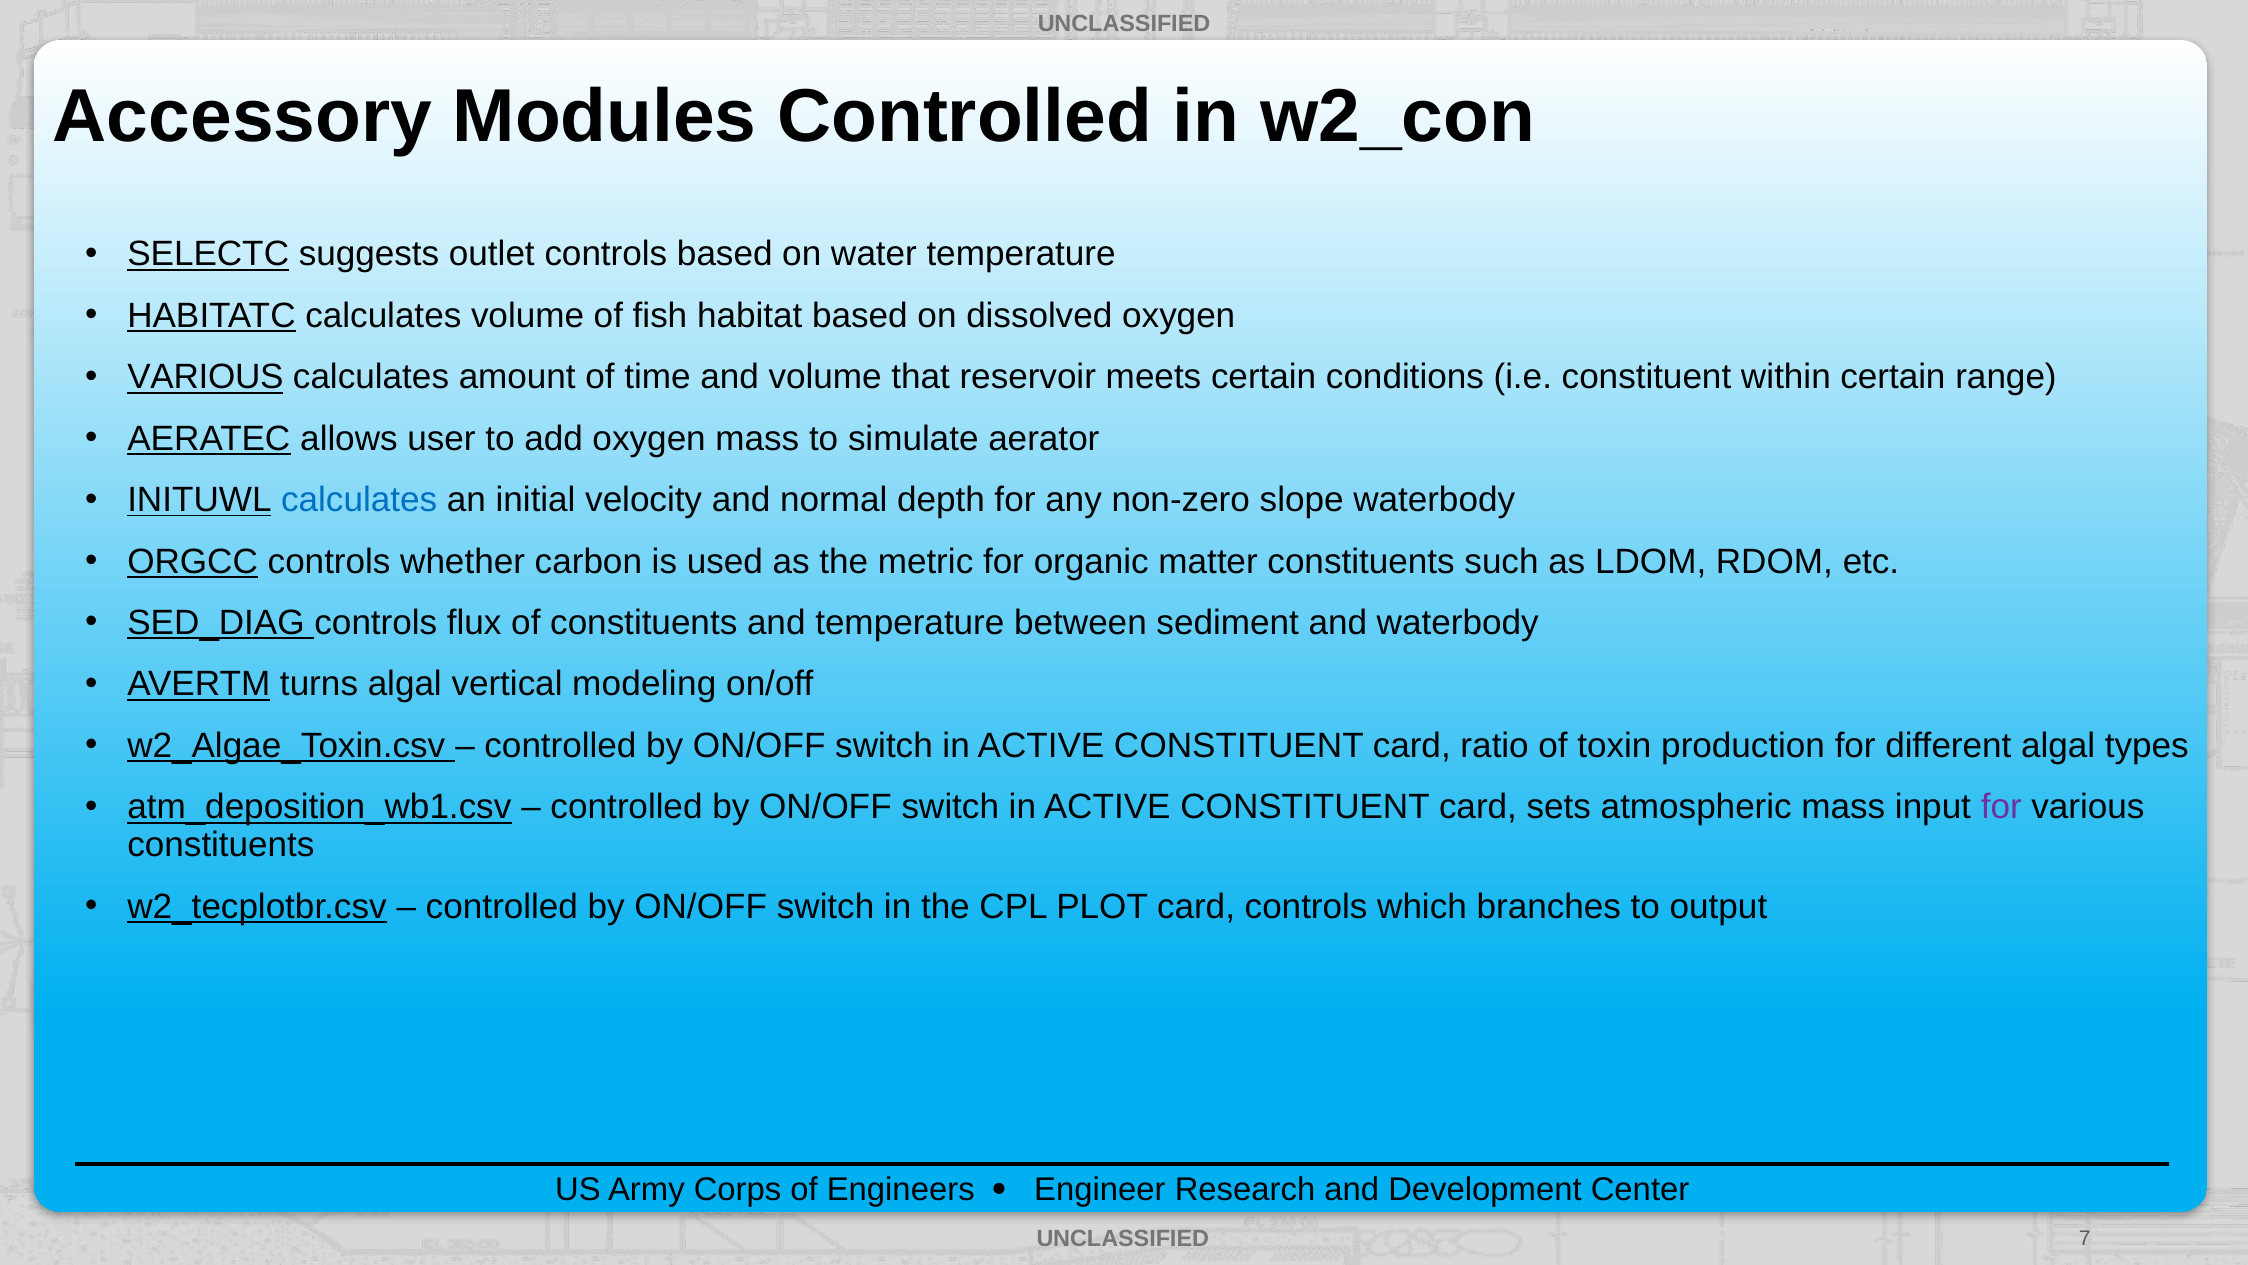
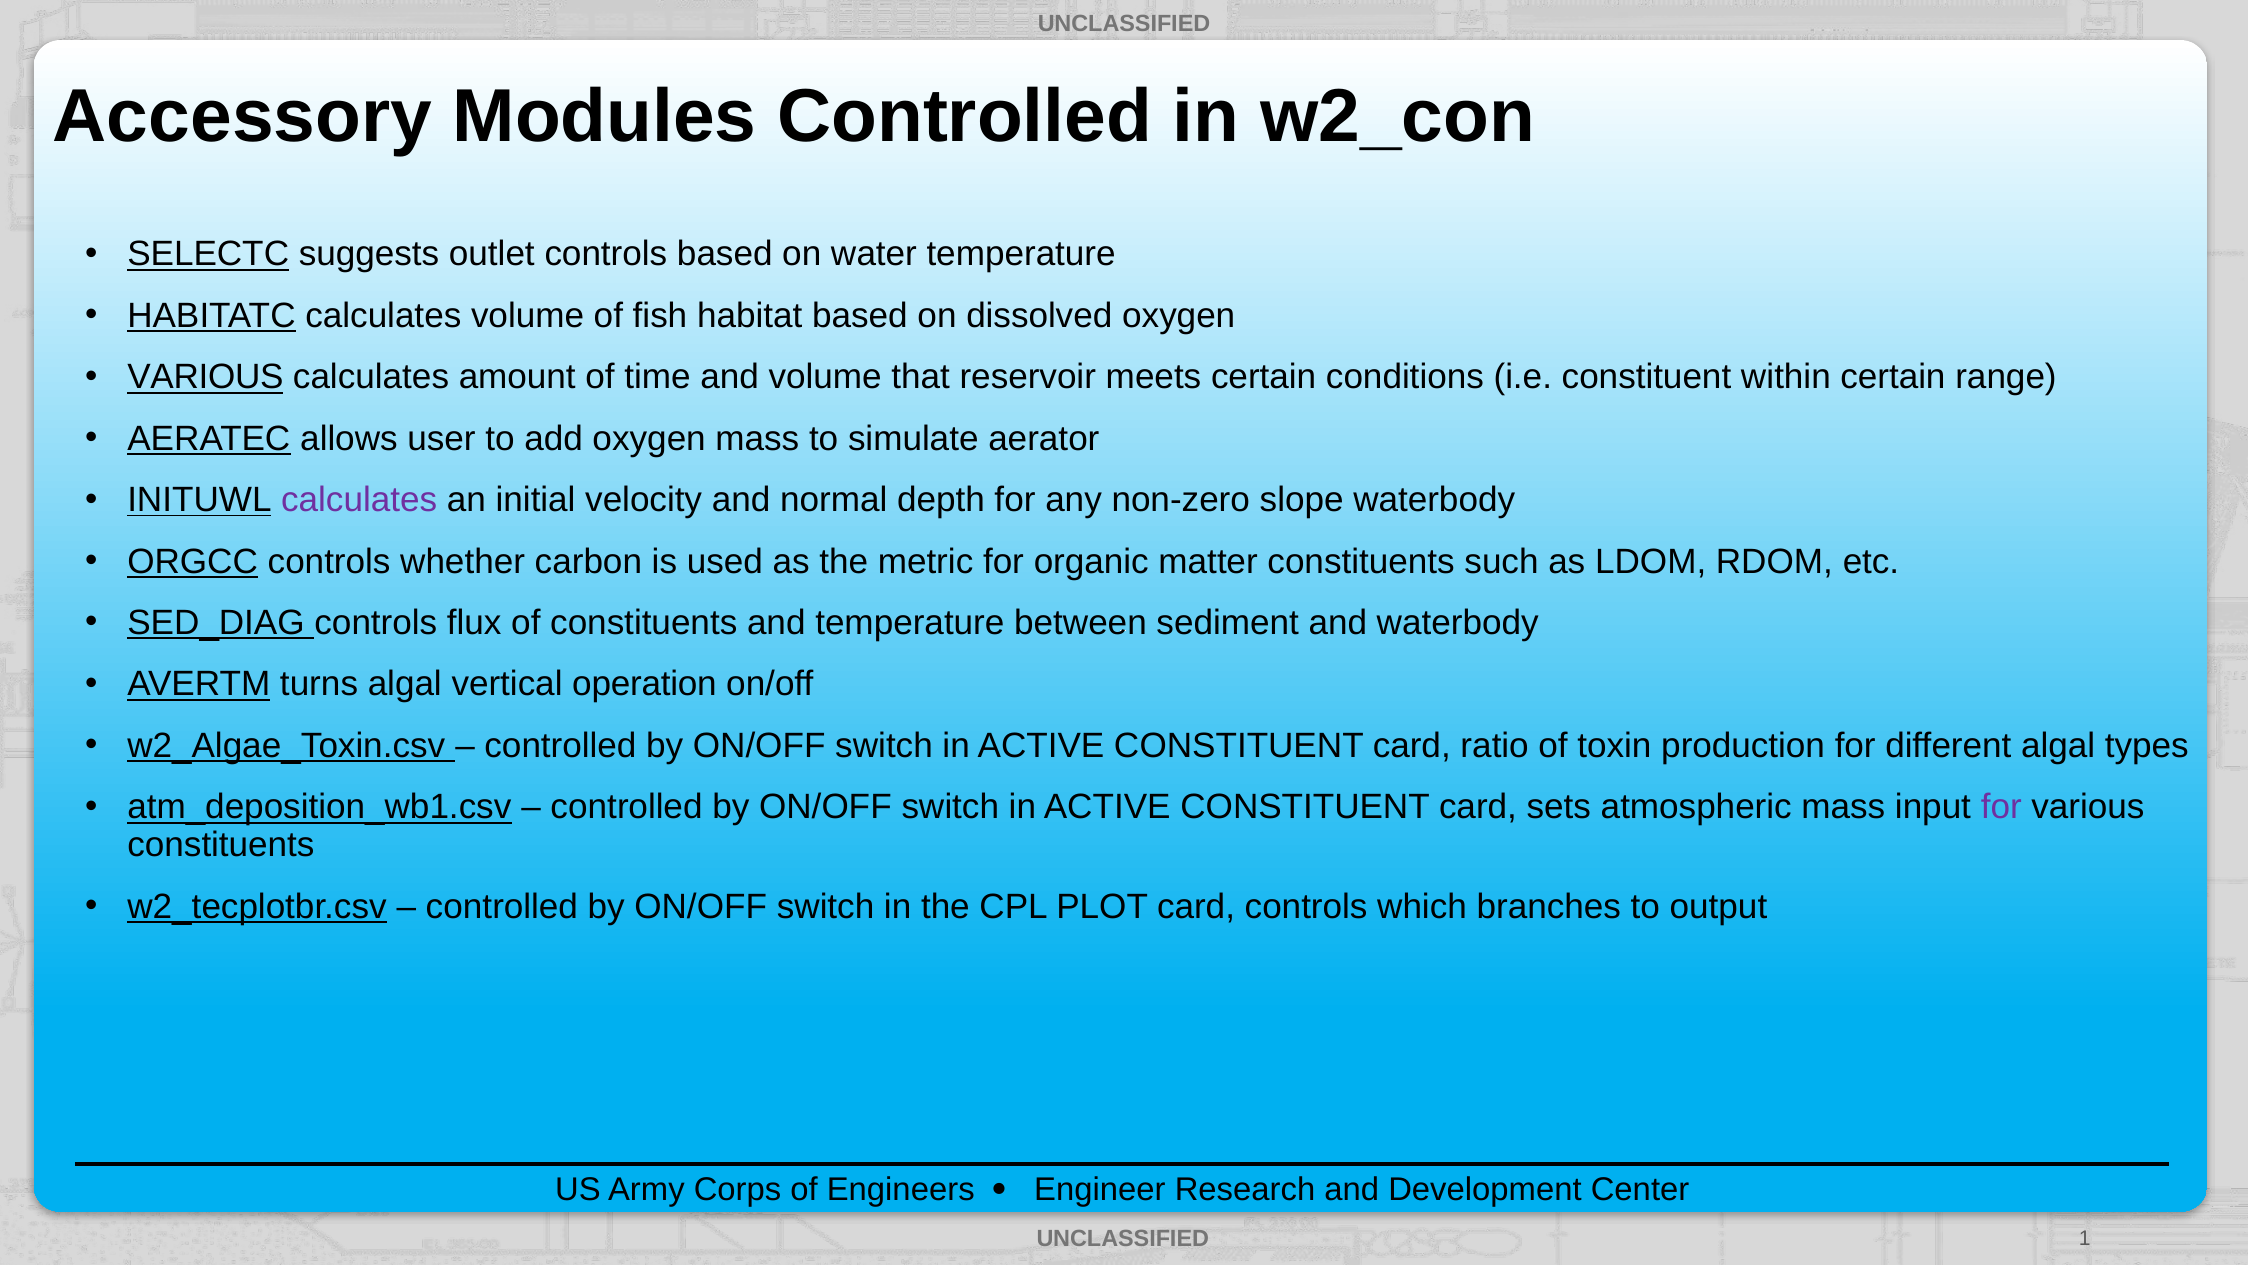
calculates colour: blue -> purple (359, 500)
modeling: modeling -> operation (644, 684)
7: 7 -> 1 (2085, 1238)
